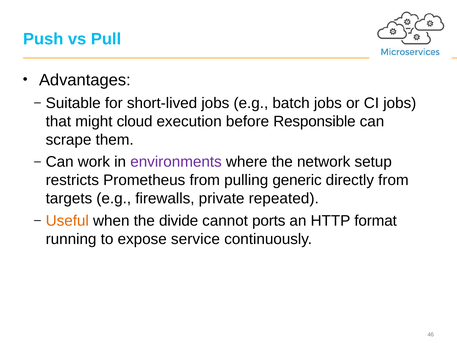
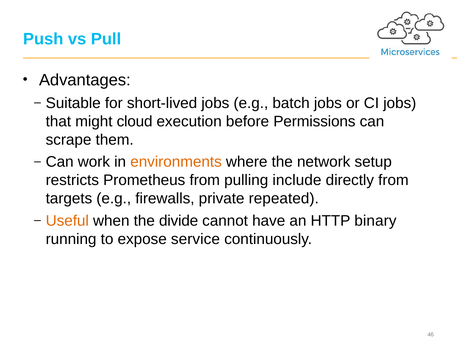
Responsible: Responsible -> Permissions (314, 121)
environments colour: purple -> orange (176, 162)
generic: generic -> include (297, 180)
ports: ports -> have (269, 221)
format: format -> binary (375, 221)
